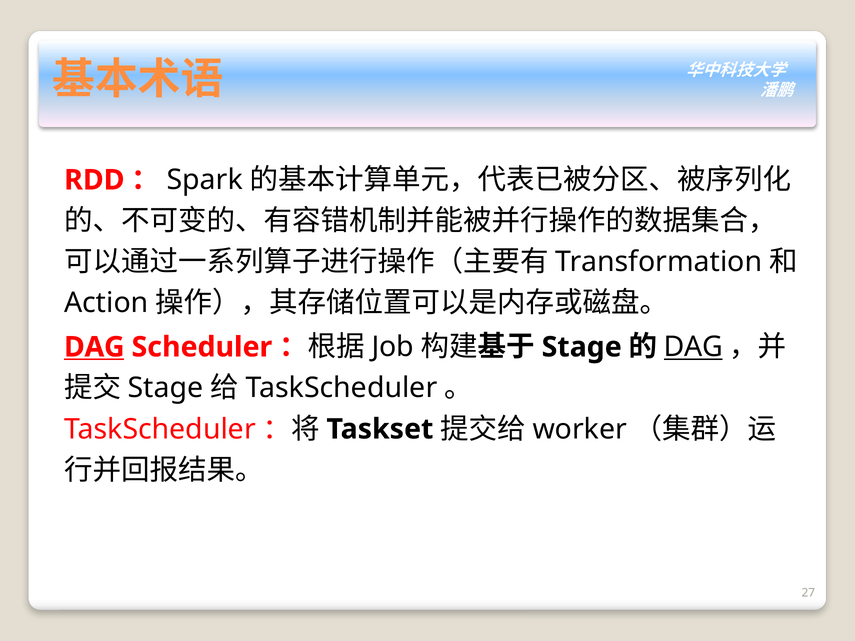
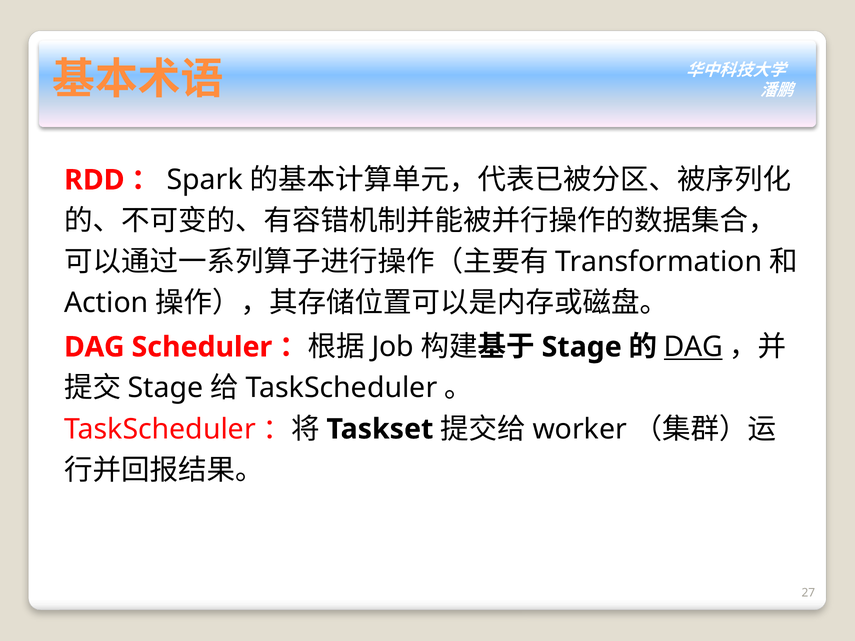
DAG underline: present -> none (94, 347)
